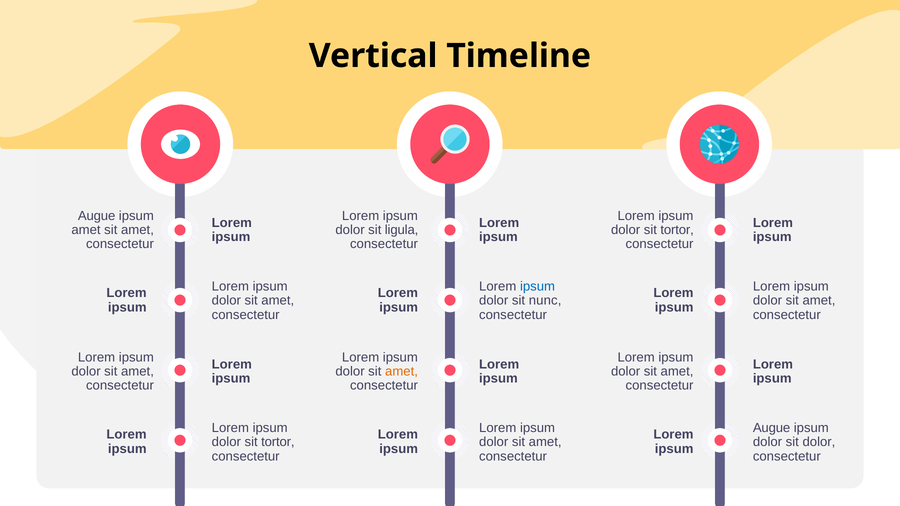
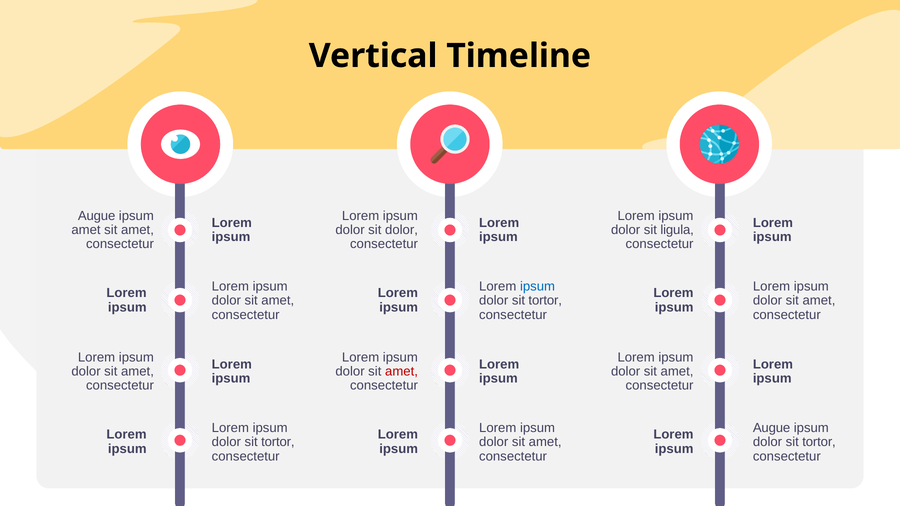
sit ligula: ligula -> dolor (401, 230)
tortor: tortor -> ligula (677, 230)
nunc: nunc -> tortor (545, 301)
amet colour: orange -> red (401, 372)
dolor: dolor -> tortor (819, 442)
